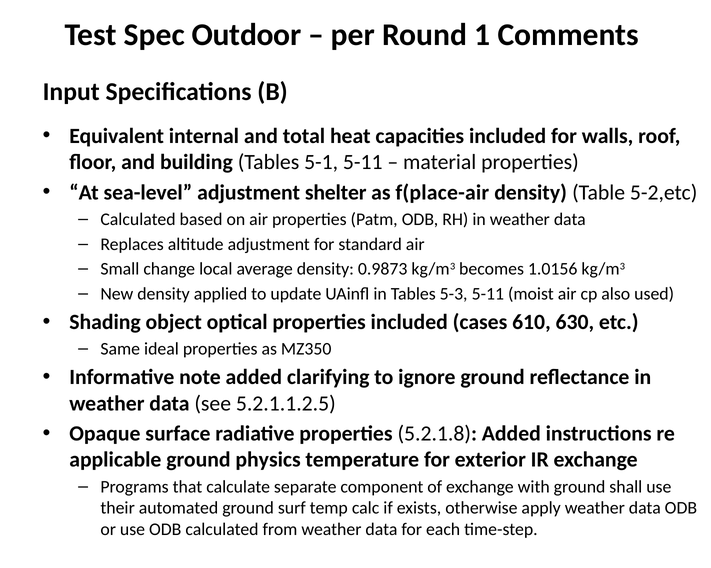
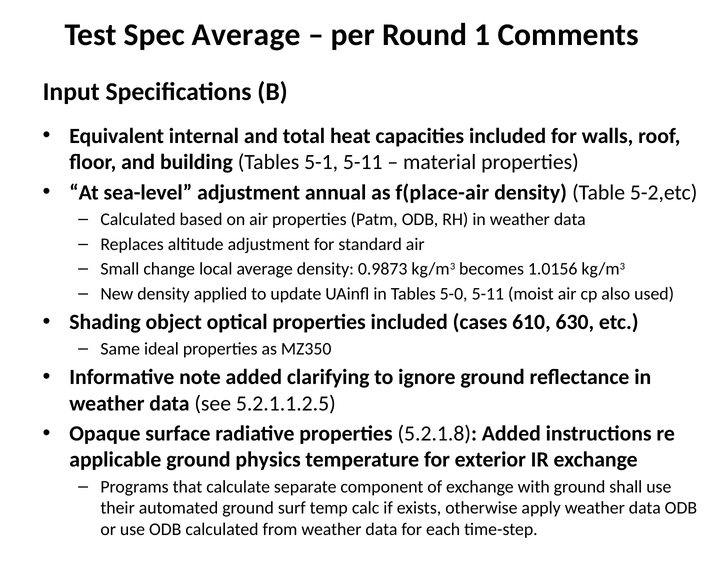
Spec Outdoor: Outdoor -> Average (246, 35)
shelter: shelter -> annual (336, 193)
5-3: 5-3 -> 5-0 (454, 294)
